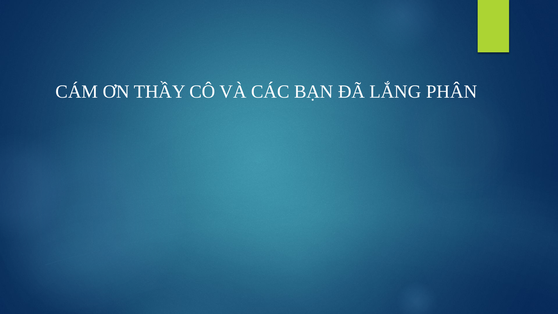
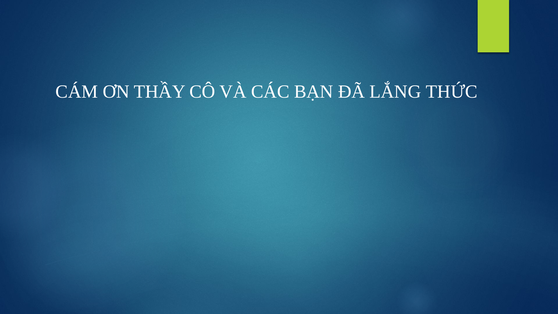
PHÂN: PHÂN -> THỨC (452, 92)
